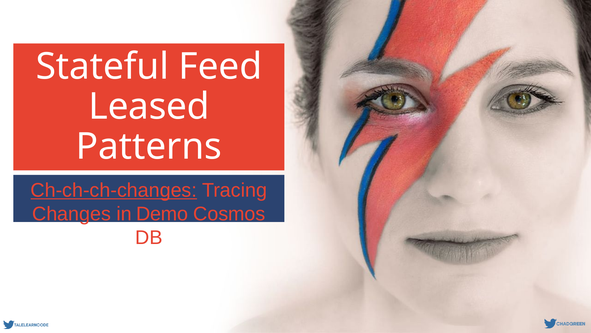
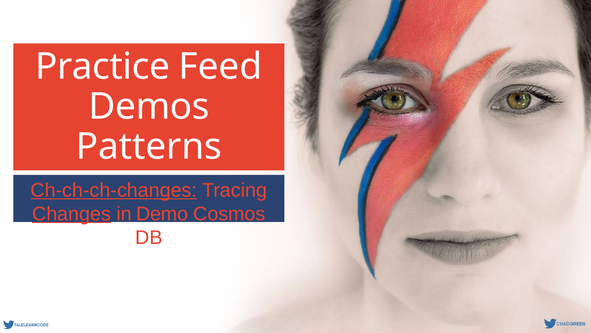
Stateful: Stateful -> Practice (102, 67)
Leased: Leased -> Demos (149, 107)
Changes underline: none -> present (72, 214)
